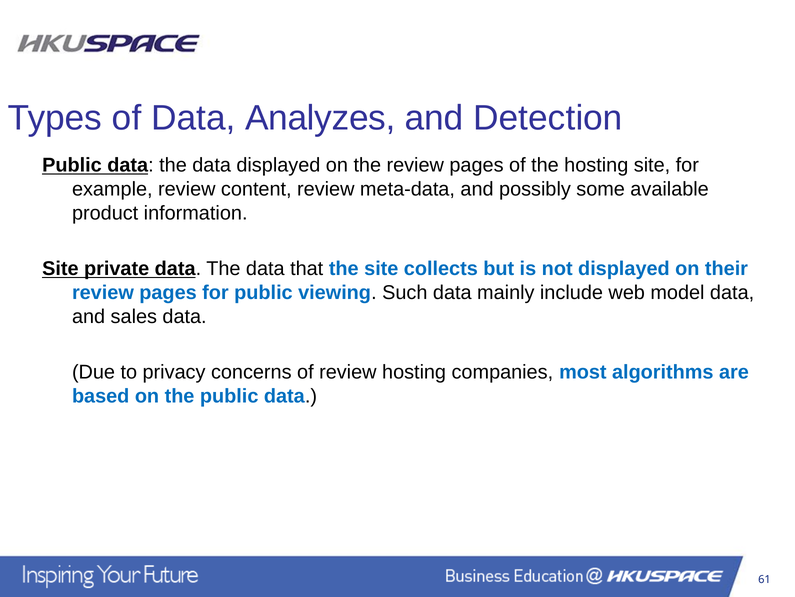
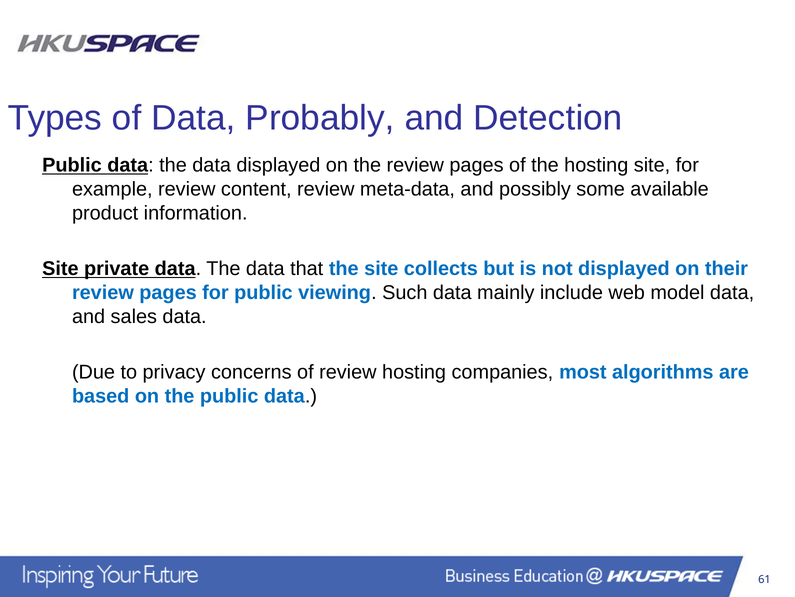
Analyzes: Analyzes -> Probably (320, 118)
